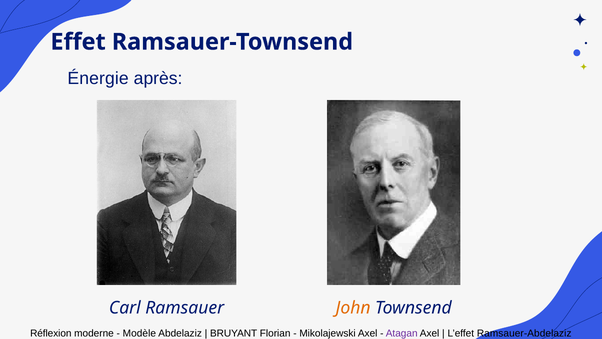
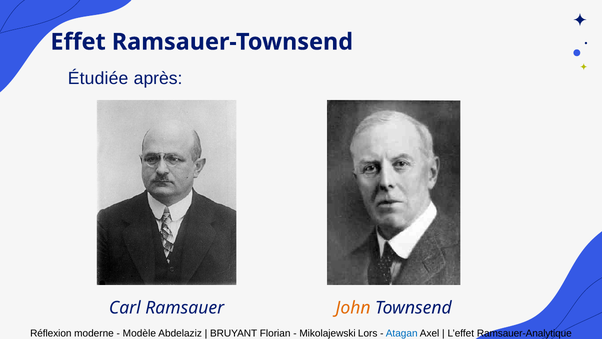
Énergie: Énergie -> Étudiée (98, 78)
Mikolajewski Axel: Axel -> Lors (368, 333)
Atagan colour: purple -> blue (402, 333)
Ramsauer-Abdelaziz: Ramsauer-Abdelaziz -> Ramsauer-Analytique (524, 333)
